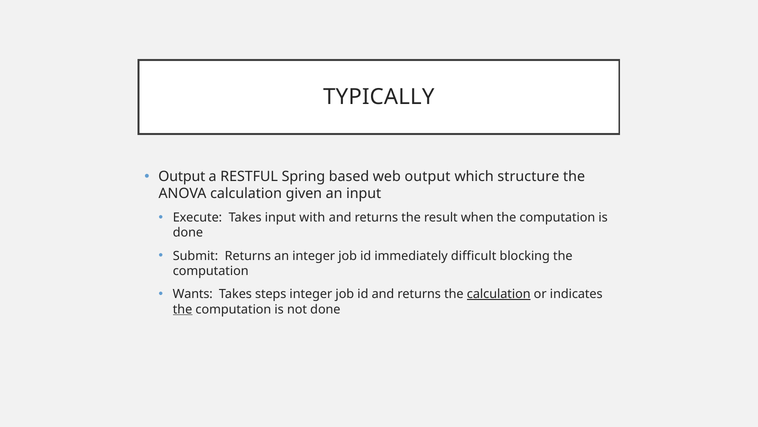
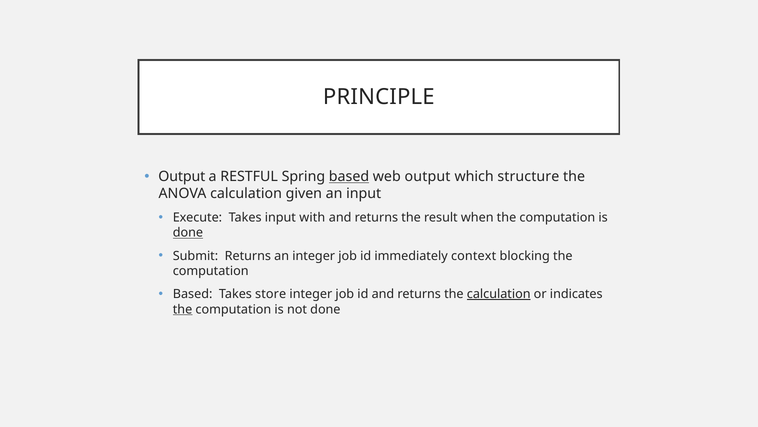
TYPICALLY: TYPICALLY -> PRINCIPLE (379, 97)
based underline: none -> present (349, 176)
done underline: none -> present (188, 232)
difficult: difficult -> context (474, 256)
Wants: Wants -> Based (193, 294)
steps: steps -> store (271, 294)
